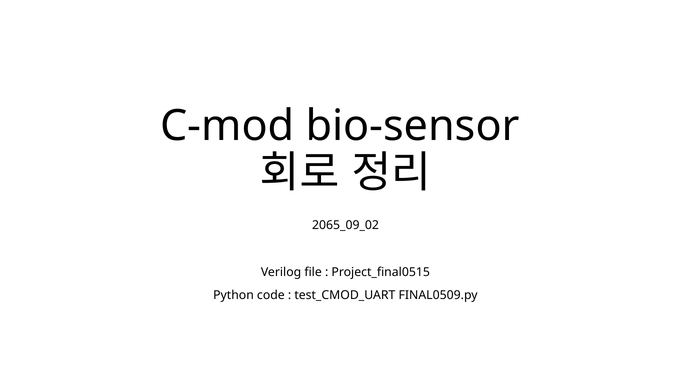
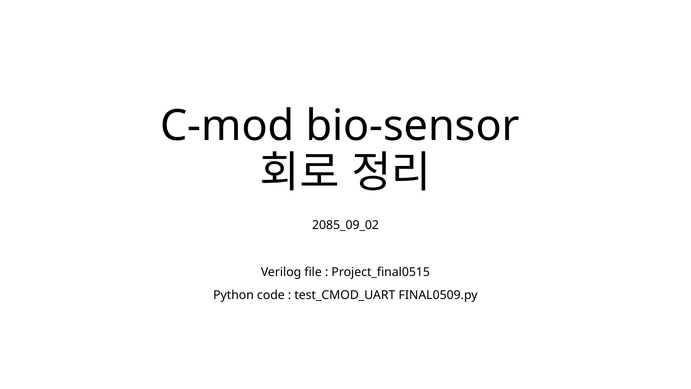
2065_09_02: 2065_09_02 -> 2085_09_02 (346, 225)
